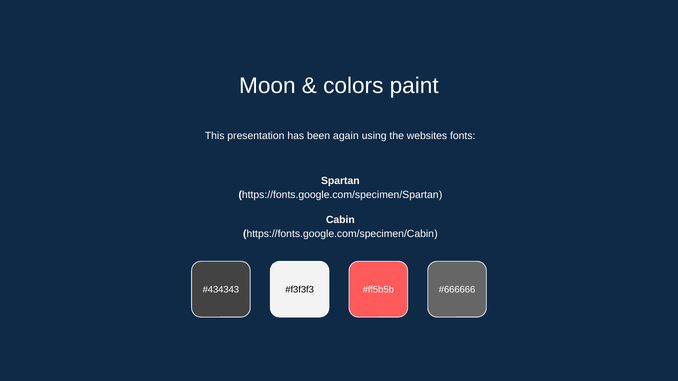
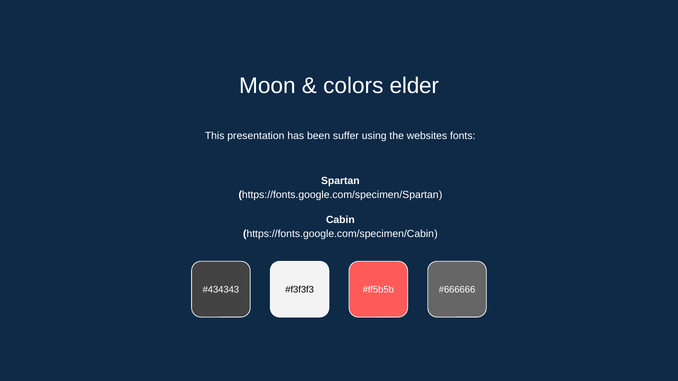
paint: paint -> elder (414, 86)
again: again -> suffer (346, 136)
